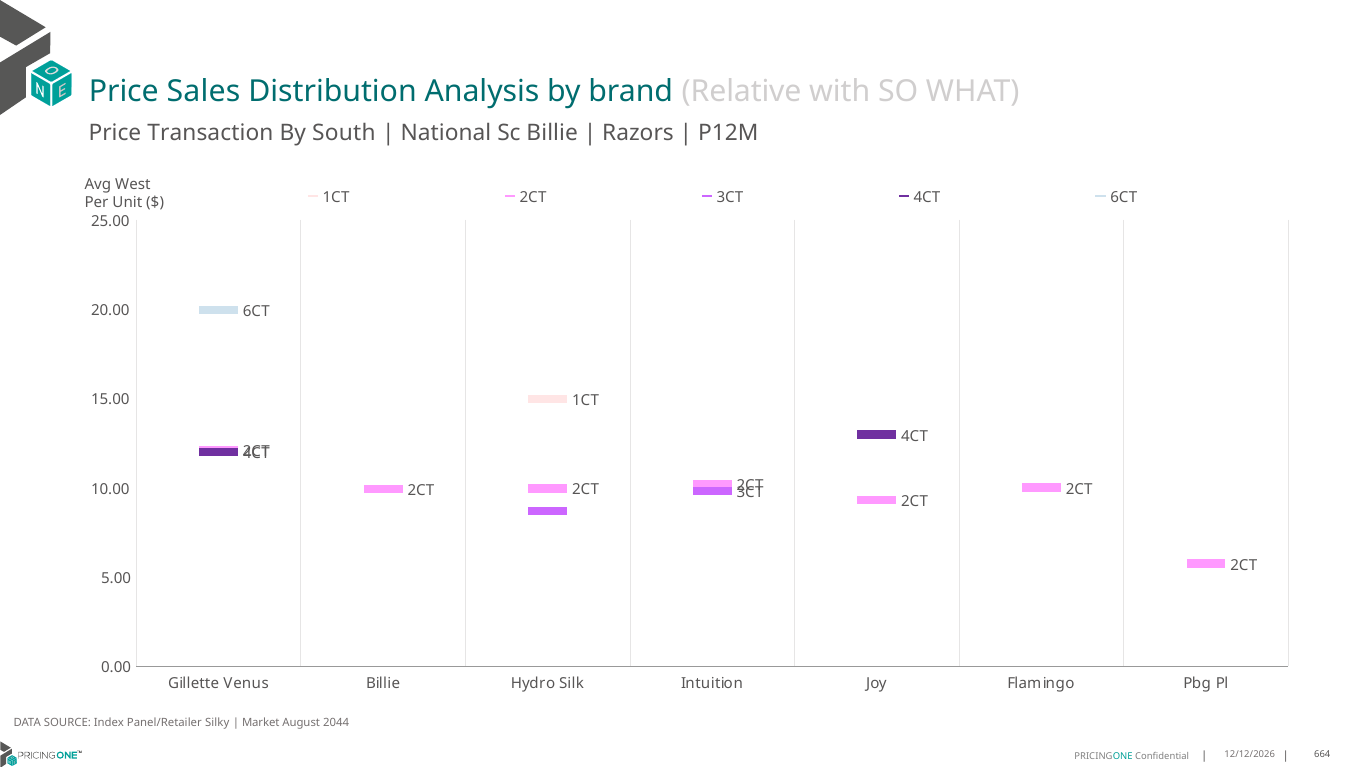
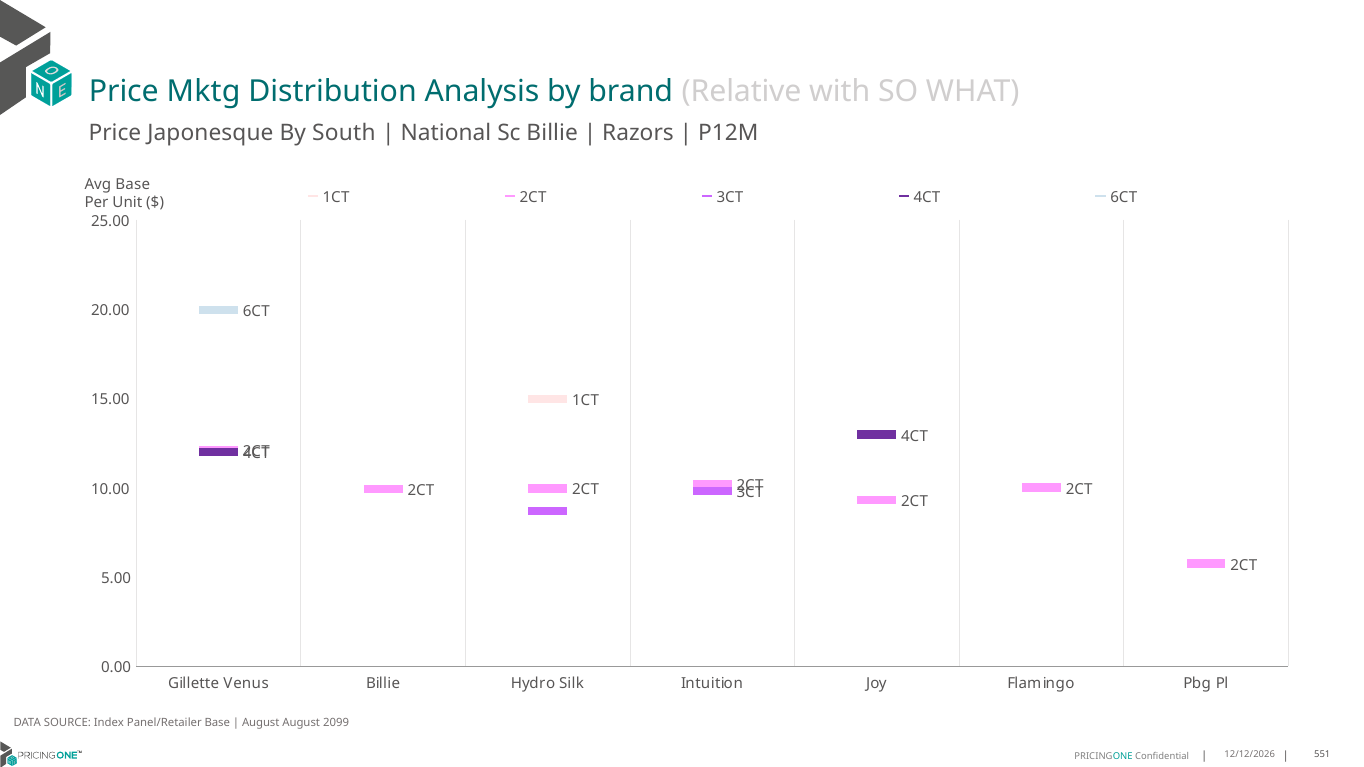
Sales: Sales -> Mktg (204, 92)
Transaction: Transaction -> Japonesque (210, 133)
Avg West: West -> Base (133, 184)
Panel/Retailer Silky: Silky -> Base (217, 723)
Market: Market -> August (261, 723)
2044: 2044 -> 2099 (336, 723)
664: 664 -> 551 (1322, 754)
